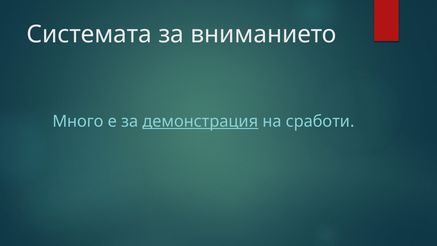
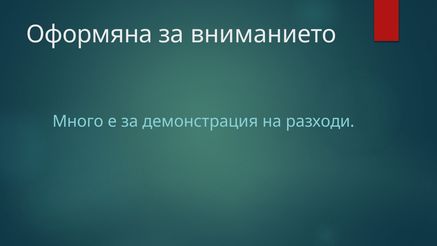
Системата: Системата -> Оформяна (89, 34)
демонстрация underline: present -> none (200, 121)
сработи: сработи -> разходи (320, 121)
